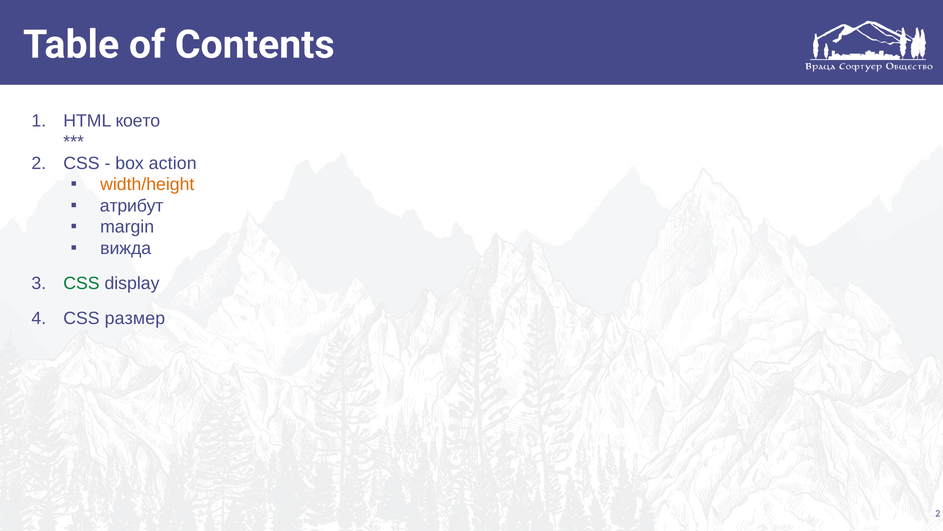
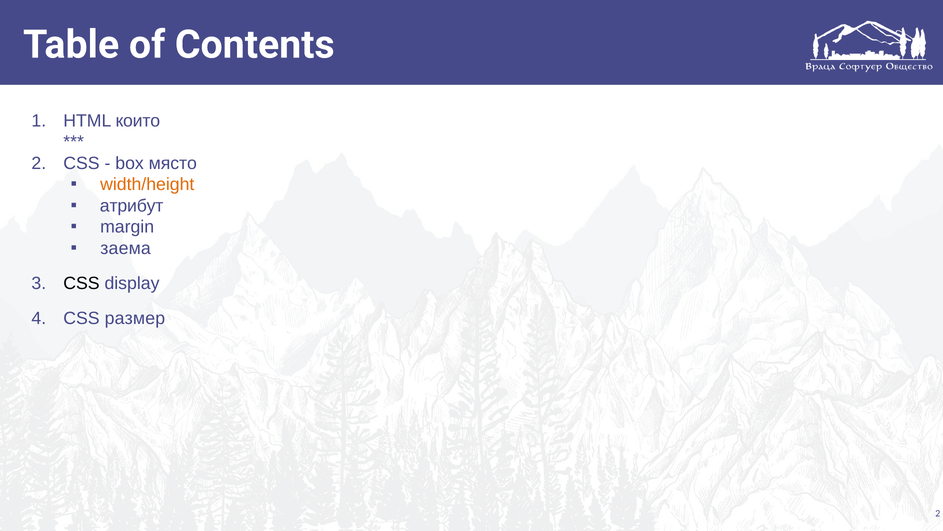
което: което -> които (138, 121)
action: action -> място (173, 163)
вижда: вижда -> заема (126, 248)
CSS colour: green -> black (81, 283)
